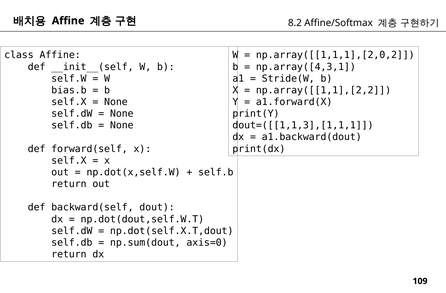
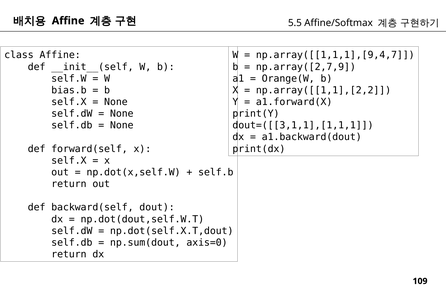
8.2: 8.2 -> 5.5 (295, 23)
np.array([[1,1,1],[2,0,2: np.array([[1,1,1],[2,0,2 -> np.array([[1,1,1],[9,4,7 (335, 55)
np.array([4,3,1: np.array([4,3,1 -> np.array([2,7,9 (306, 67)
Stride(W: Stride(W -> Orange(W (288, 78)
dout=([[1,1,3],[1,1,1: dout=([[1,1,3],[1,1,1 -> dout=([[3,1,1],[1,1,1 (303, 125)
